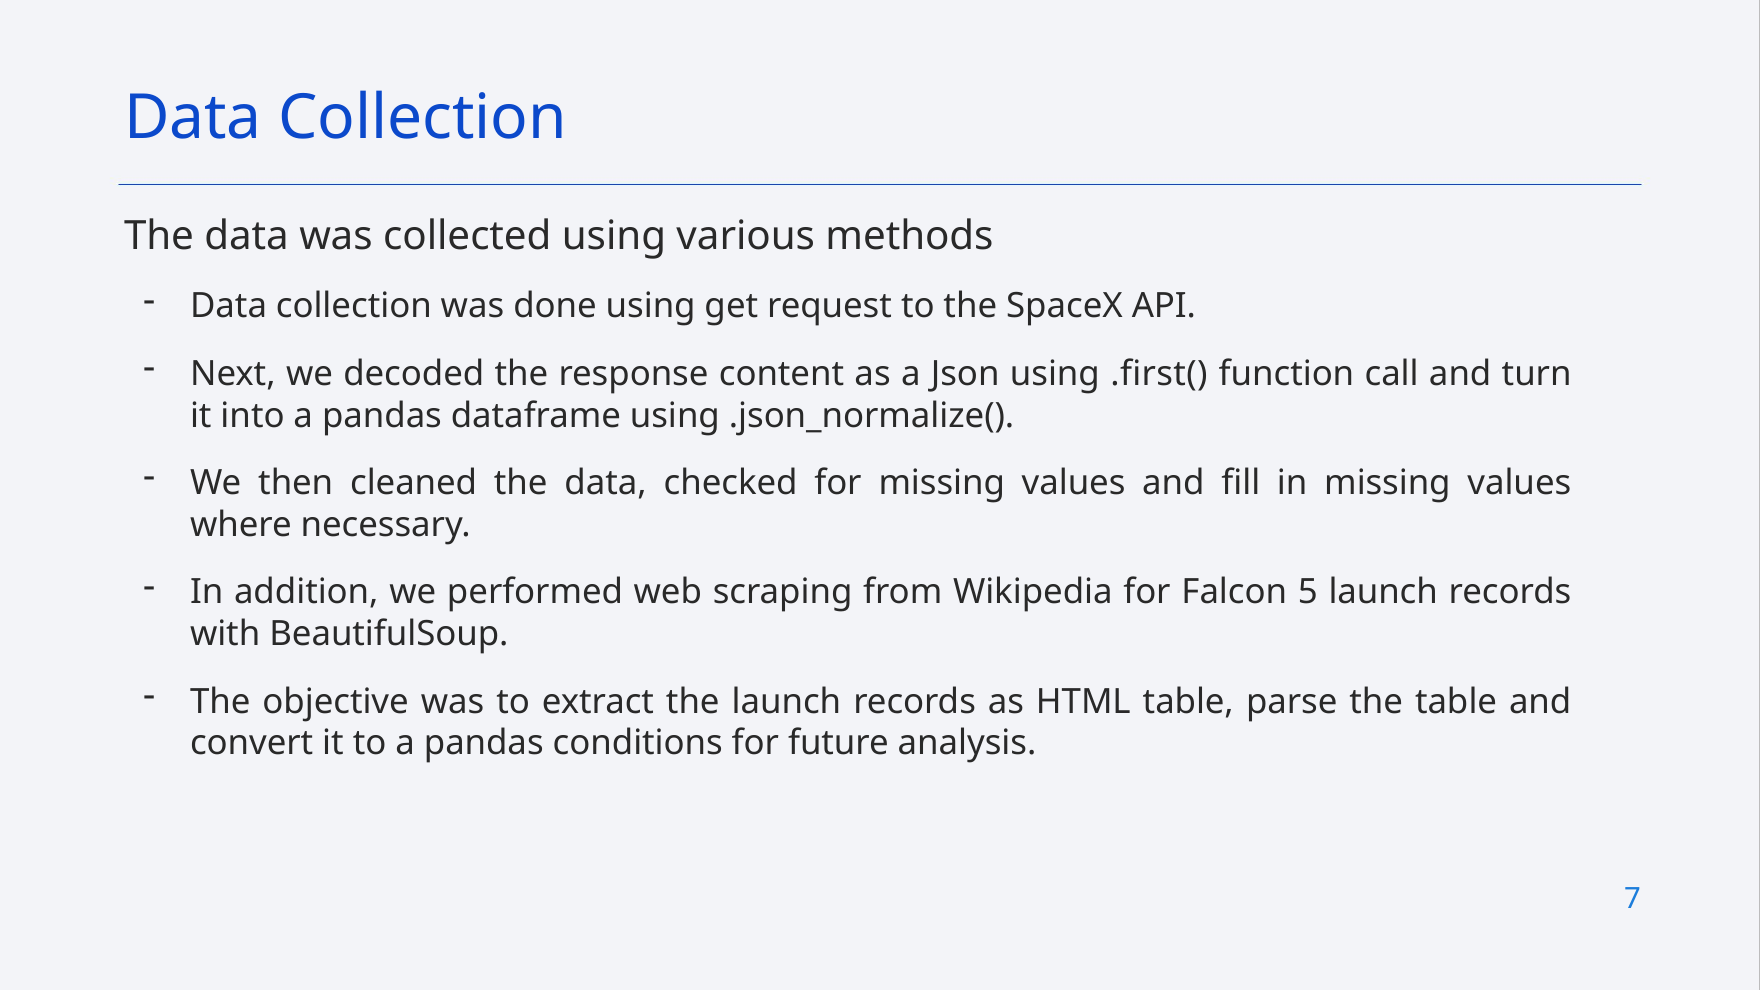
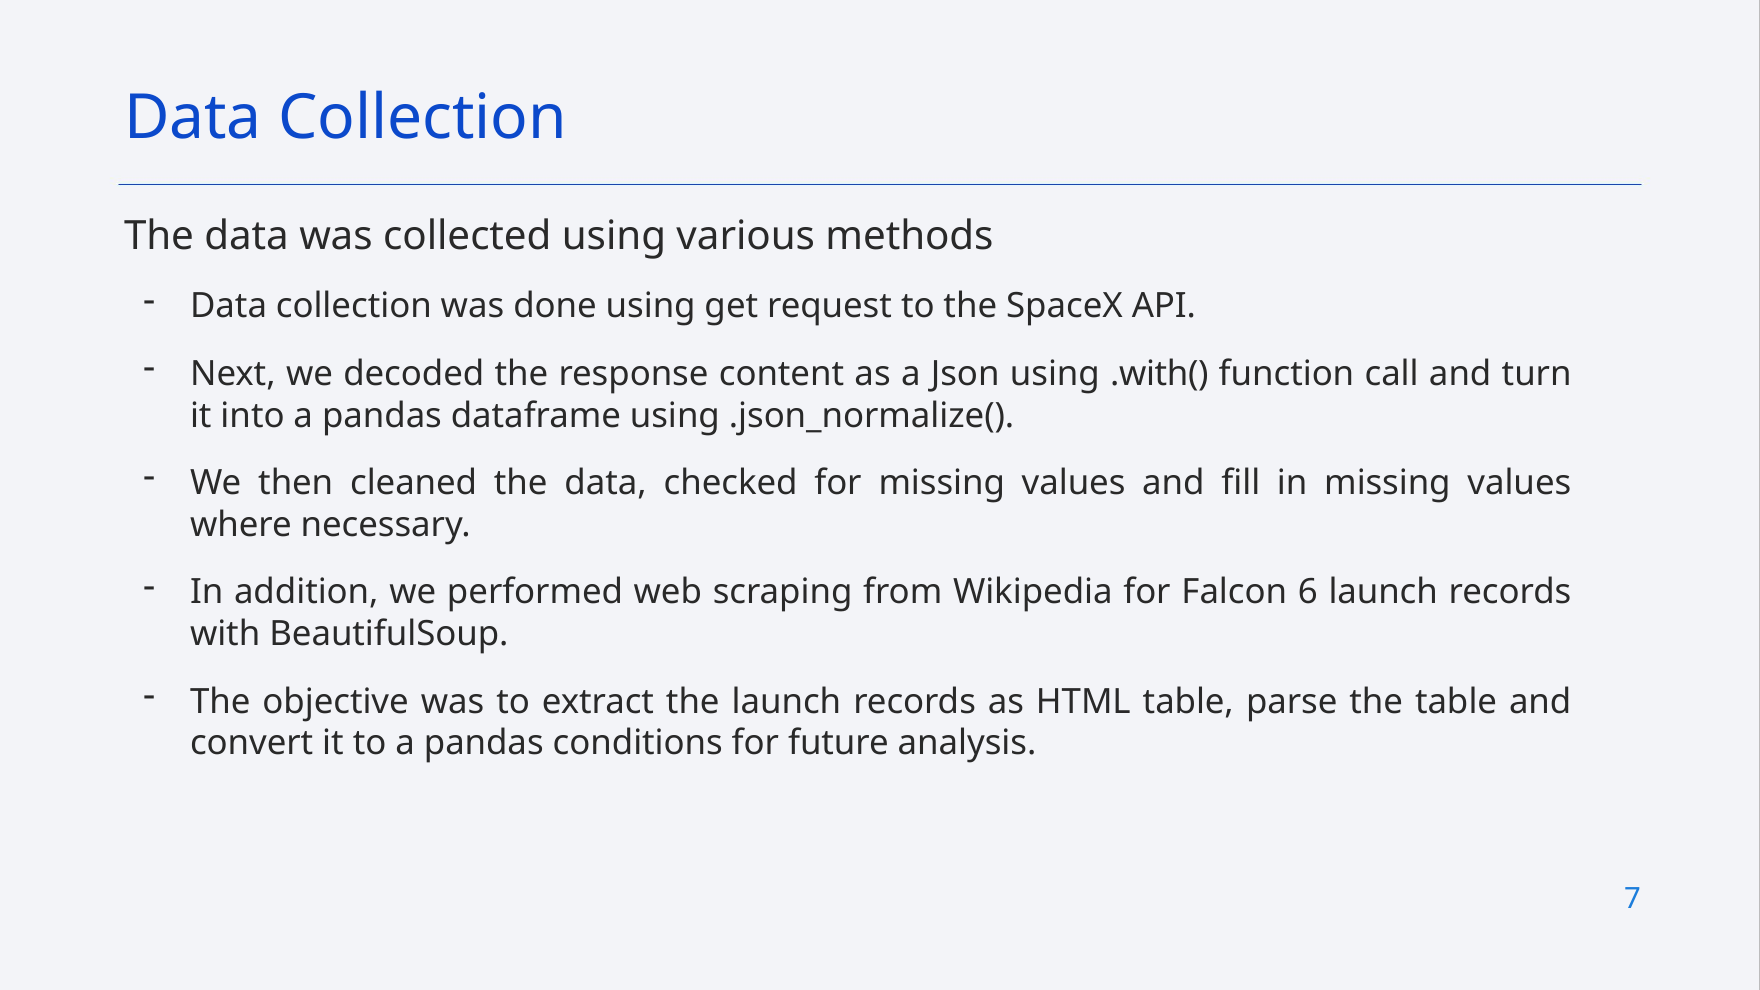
.first(: .first( -> .with( (1159, 374)
5: 5 -> 6 (1308, 592)
